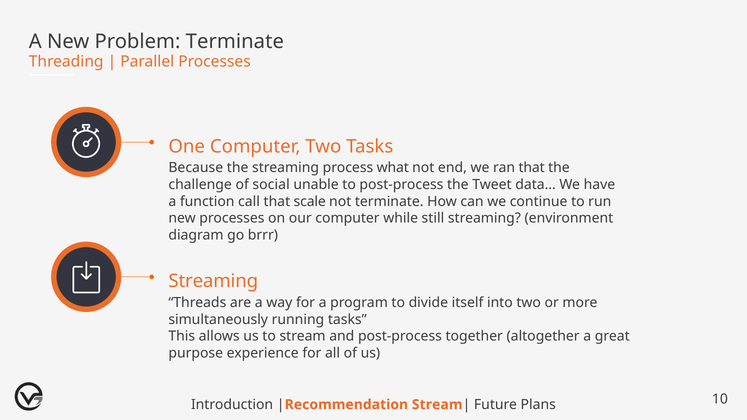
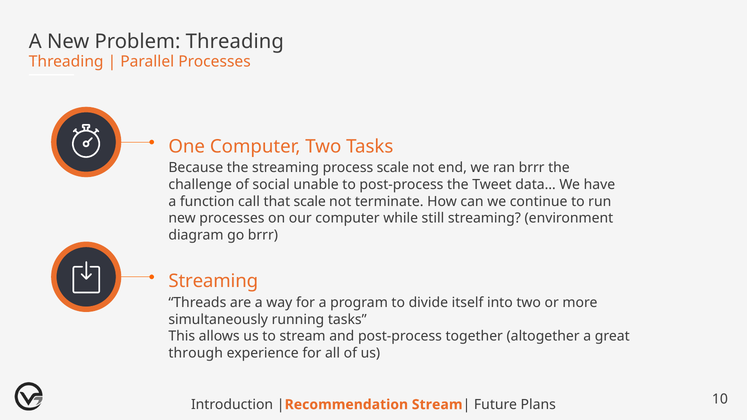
Problem Terminate: Terminate -> Threading (235, 42)
process what: what -> scale (393, 168)
ran that: that -> brrr (532, 168)
purpose: purpose -> through (196, 353)
